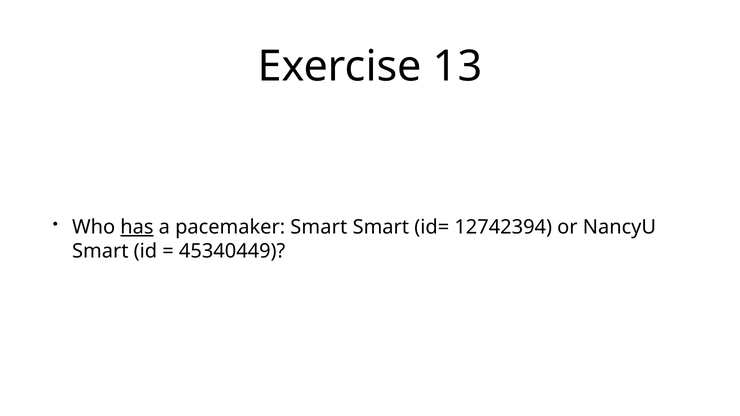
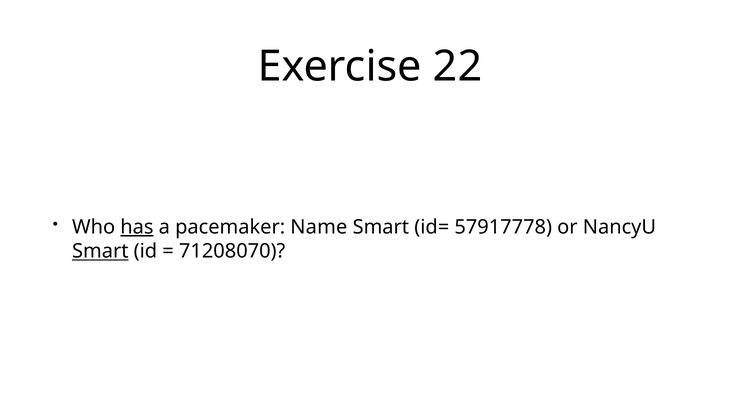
13: 13 -> 22 (458, 67)
pacemaker Smart: Smart -> Name (319, 227)
12742394: 12742394 -> 57917778 (503, 227)
Smart underline: none -> present (100, 251)
45340449: 45340449 -> 71208070 (232, 251)
